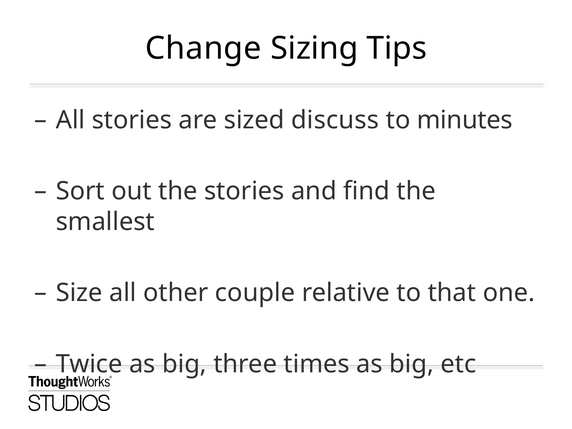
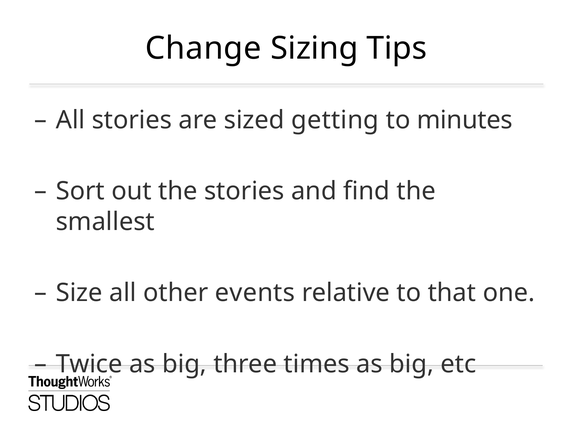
discuss: discuss -> getting (335, 120)
couple: couple -> events (255, 293)
